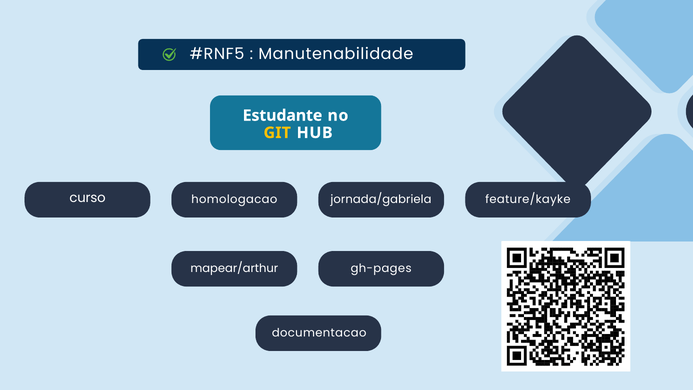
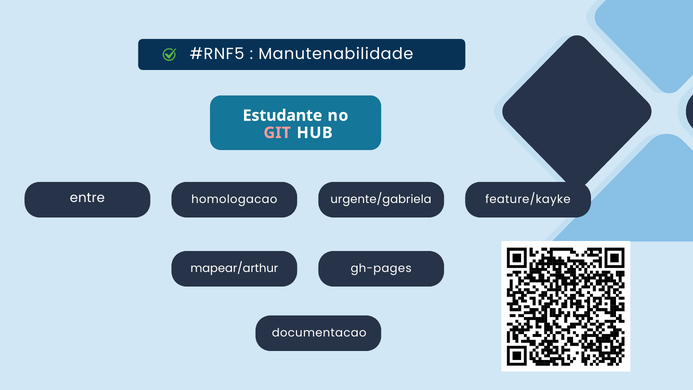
GIT colour: yellow -> pink (277, 133)
curso: curso -> entre (87, 198)
jornada/gabriela: jornada/gabriela -> urgente/gabriela (381, 199)
